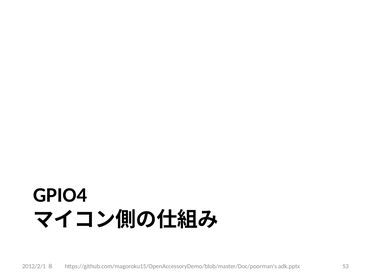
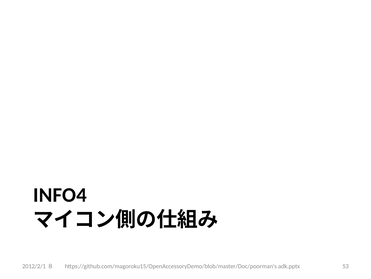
GPIO4: GPIO4 -> INFO4 (60, 194)
